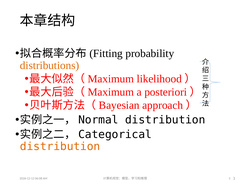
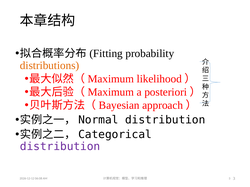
distribution colour: orange -> purple (60, 147)
